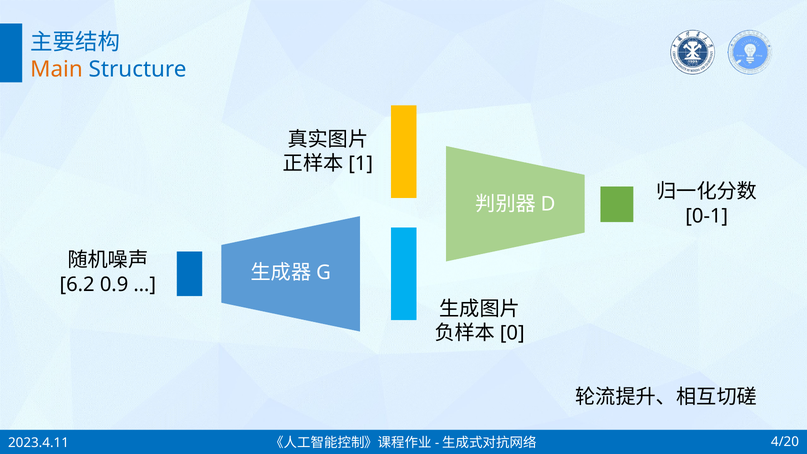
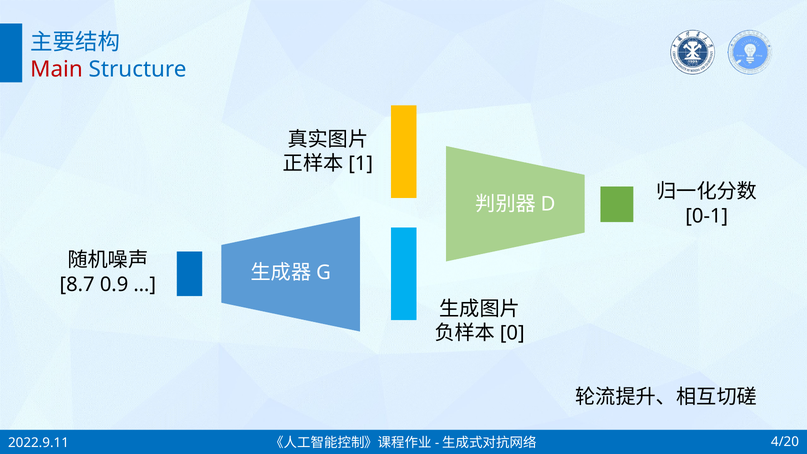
Main colour: orange -> red (56, 69)
6.2: 6.2 -> 8.7 (77, 284)
2023.4.11: 2023.4.11 -> 2022.9.11 (39, 443)
